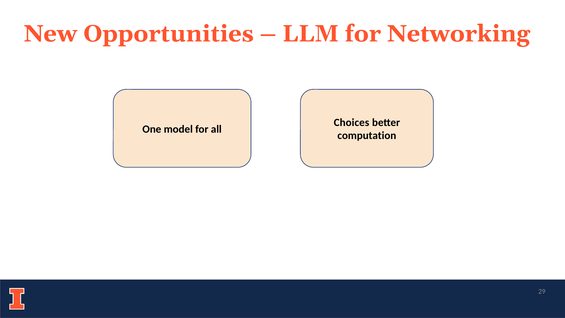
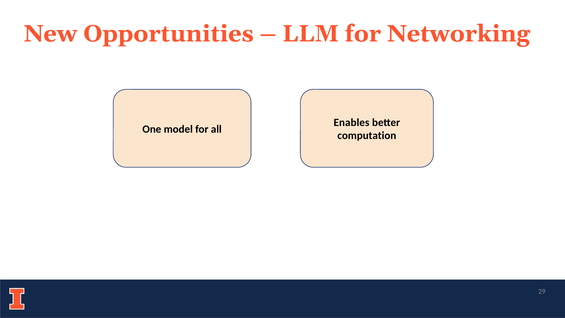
Choices: Choices -> Enables (352, 122)
